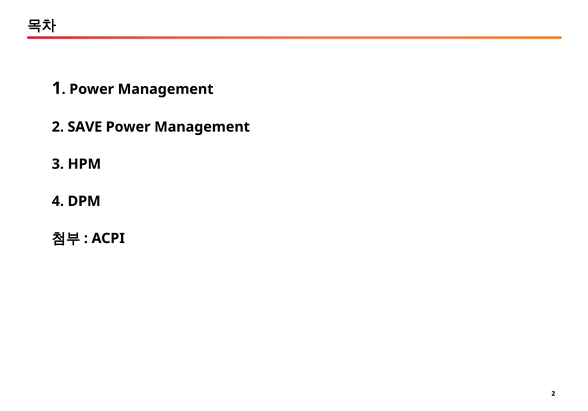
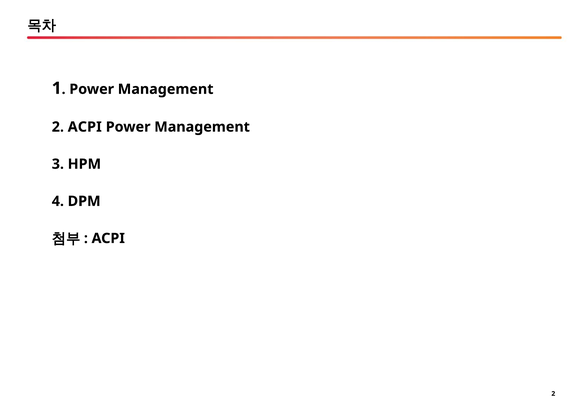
2 SAVE: SAVE -> ACPI (85, 127)
